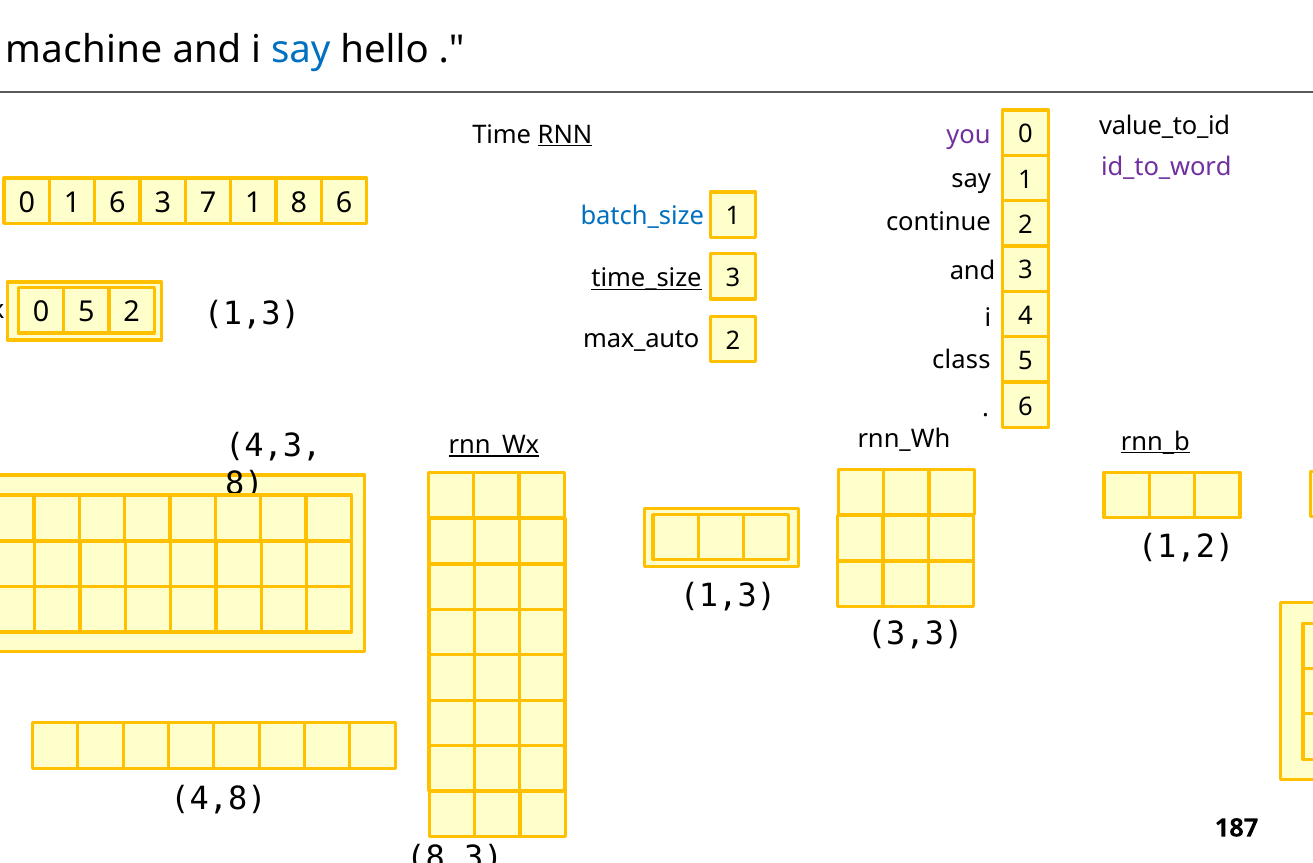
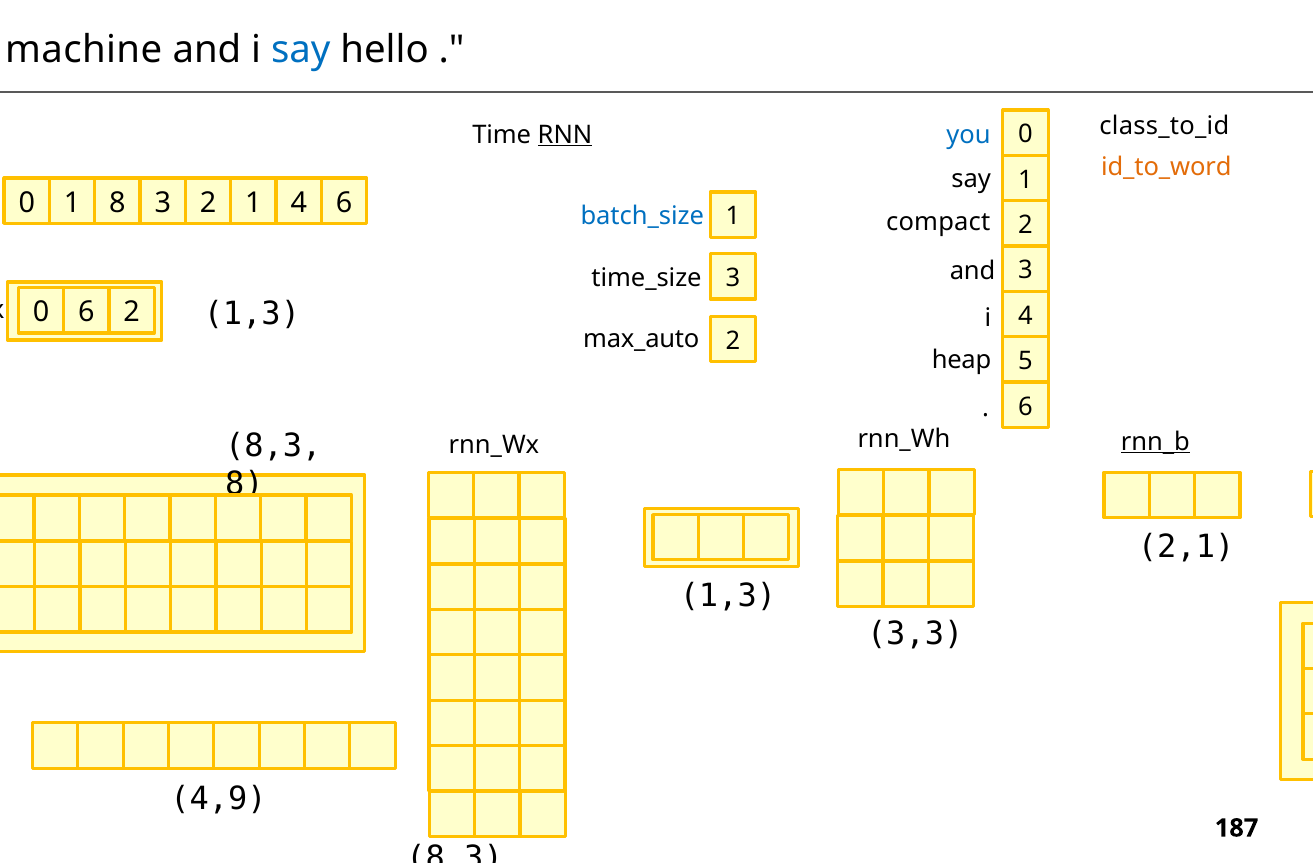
value_to_id: value_to_id -> class_to_id (1164, 126)
you colour: purple -> blue (969, 135)
id_to_word colour: purple -> orange (1166, 167)
1 6: 6 -> 8 (117, 203)
3 7: 7 -> 2 (208, 203)
1 8: 8 -> 4 (299, 203)
continue: continue -> compact (938, 222)
time_size underline: present -> none (646, 278)
0 5: 5 -> 6 (86, 312)
class: class -> heap (962, 360)
4,3: 4,3 -> 8,3 (273, 446)
rnn_Wx underline: present -> none (494, 444)
1,2: 1,2 -> 2,1 (1186, 547)
4,8: 4,8 -> 4,9 (219, 798)
